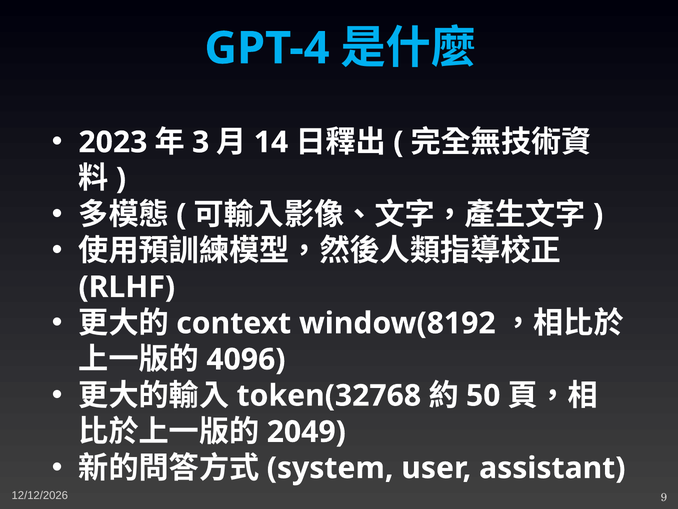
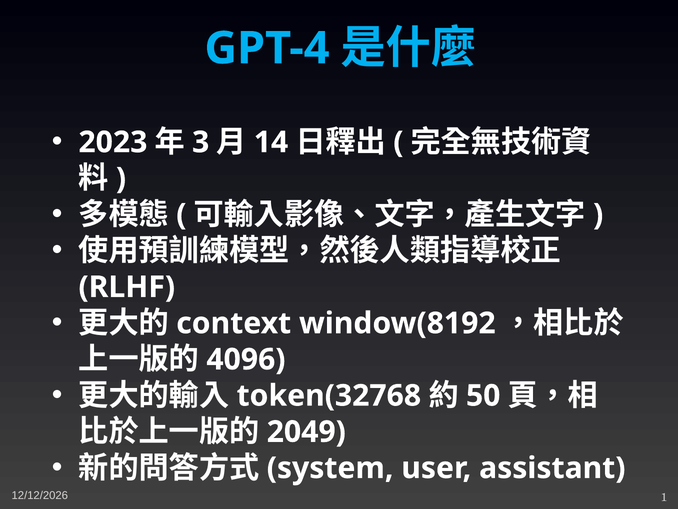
9: 9 -> 1 (664, 497)
